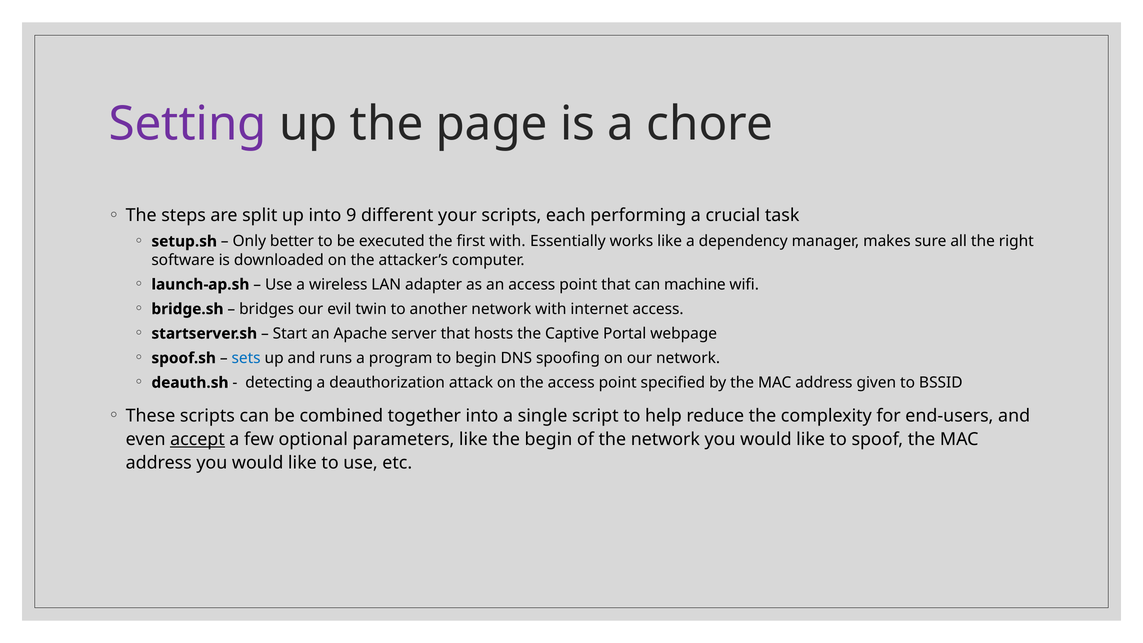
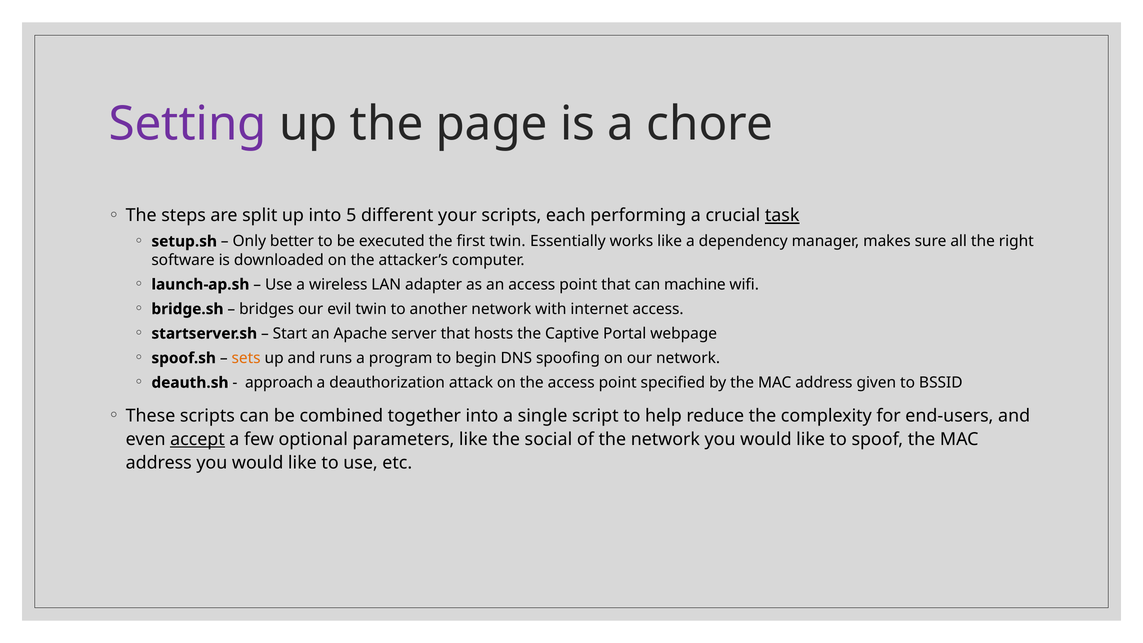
9: 9 -> 5 (351, 216)
task underline: none -> present (782, 216)
first with: with -> twin (508, 241)
sets colour: blue -> orange (246, 358)
detecting: detecting -> approach (279, 383)
the begin: begin -> social (548, 439)
